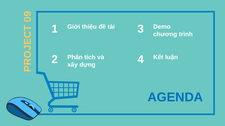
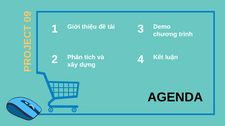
AGENDA colour: blue -> black (175, 98)
